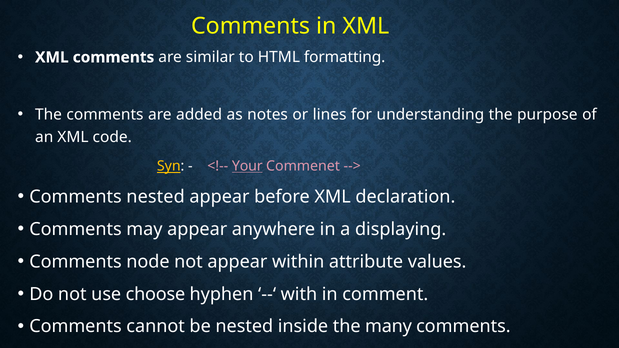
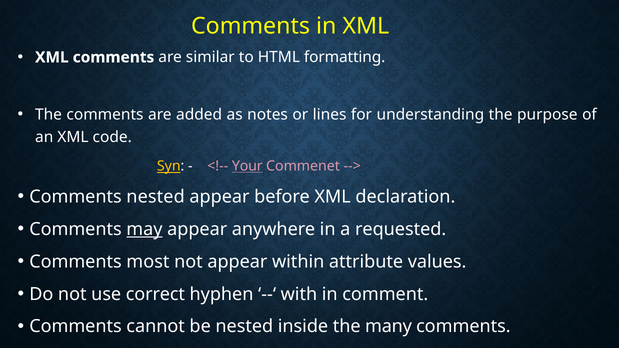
may underline: none -> present (144, 229)
displaying: displaying -> requested (401, 229)
node: node -> most (148, 262)
choose: choose -> correct (155, 294)
